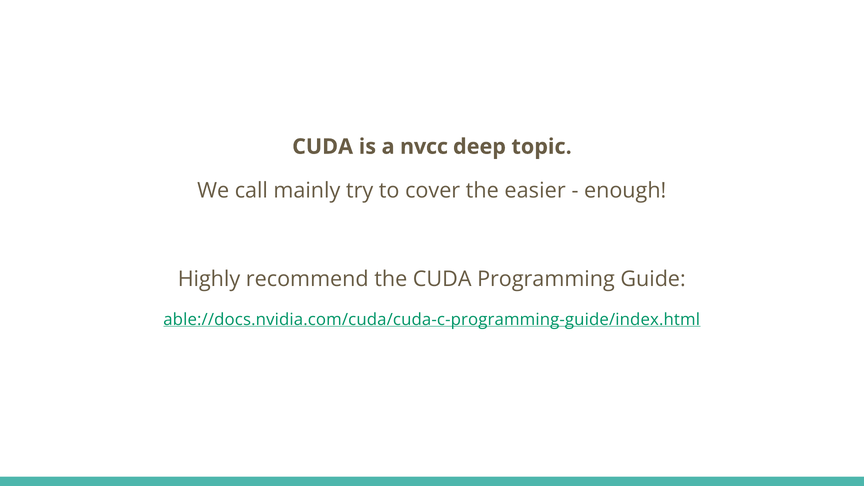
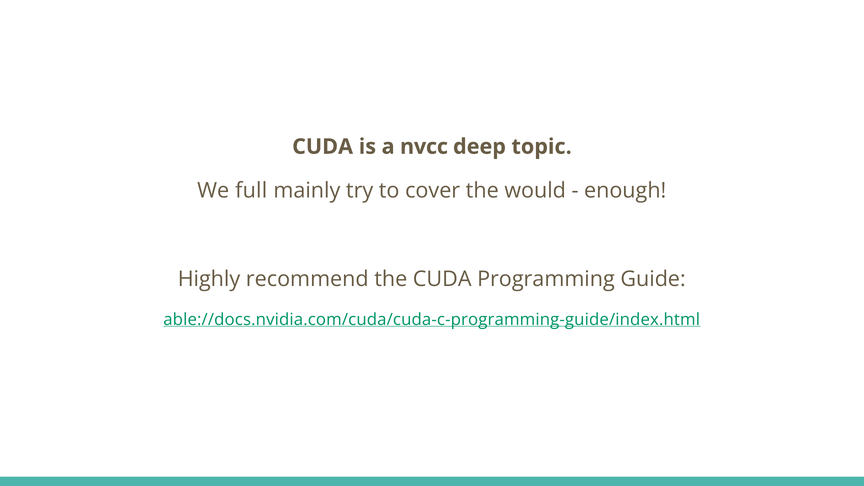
call: call -> full (251, 191)
easier: easier -> would (535, 191)
